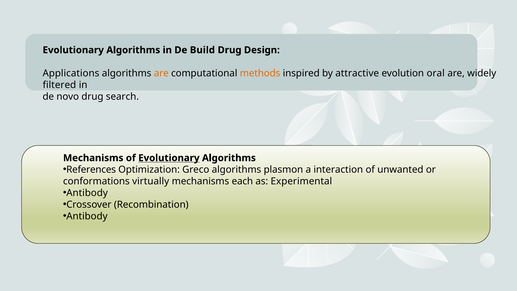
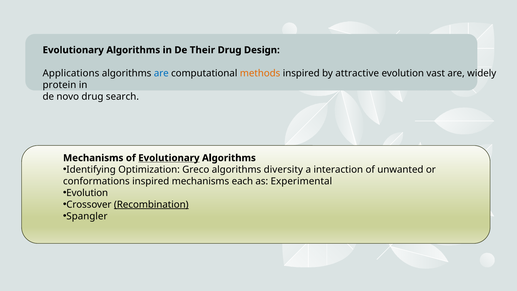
Build: Build -> Their (202, 50)
are colour: orange -> blue (161, 73)
oral: oral -> vast (436, 73)
filtered: filtered -> protein (59, 85)
References: References -> Identifying (91, 170)
plasmon: plasmon -> diversity (283, 170)
conformations virtually: virtually -> inspired (151, 181)
Antibody: Antibody -> Evolution (87, 193)
Recombination underline: none -> present (151, 204)
Antibody: Antibody -> Spangler (87, 216)
